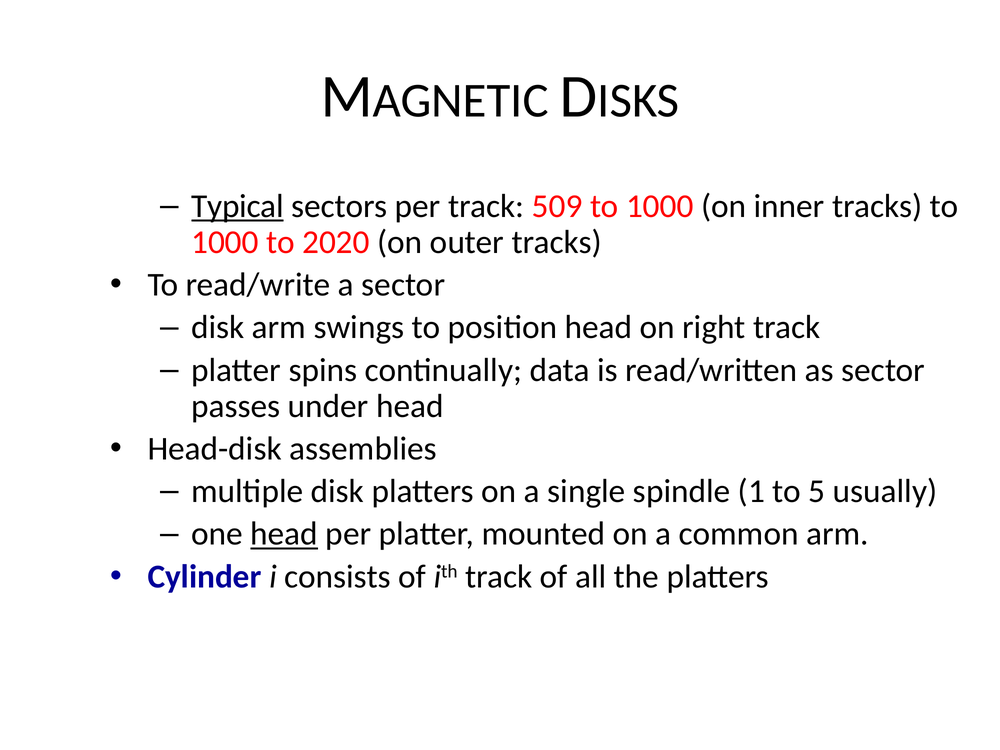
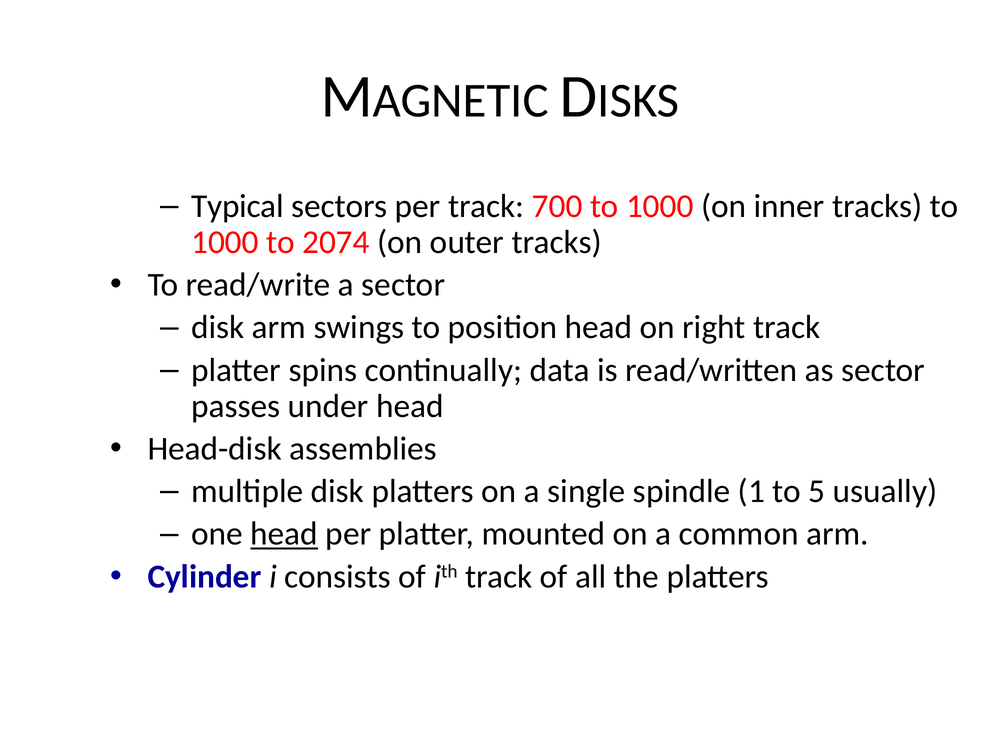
Typical underline: present -> none (238, 206)
509: 509 -> 700 (557, 206)
2020: 2020 -> 2074 (336, 242)
